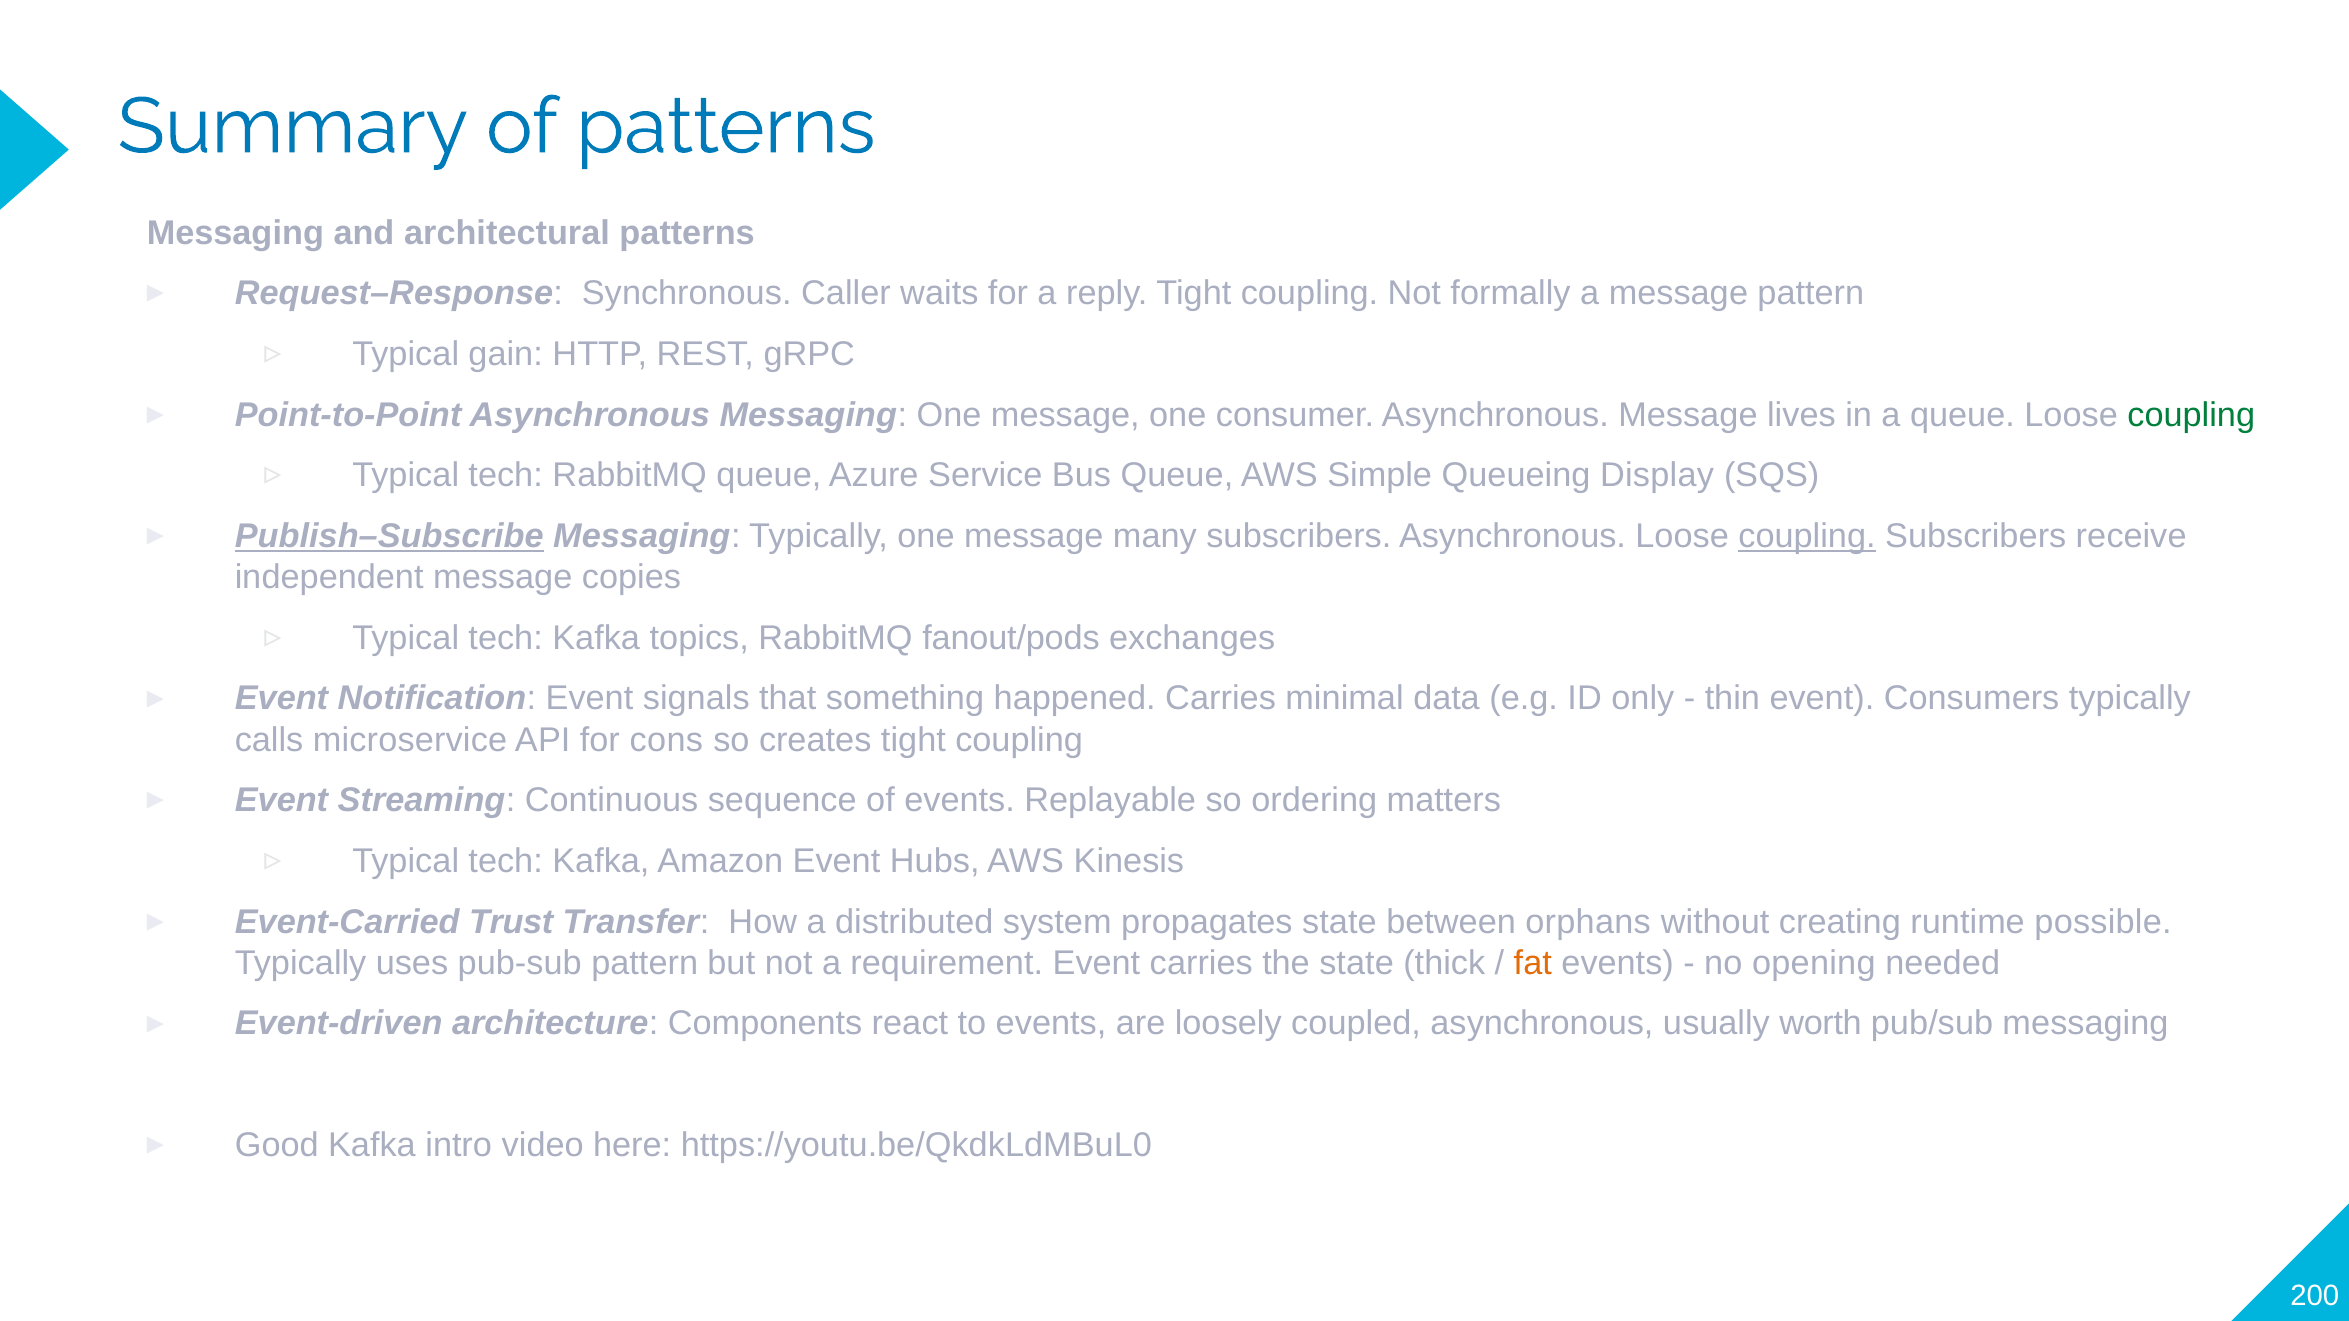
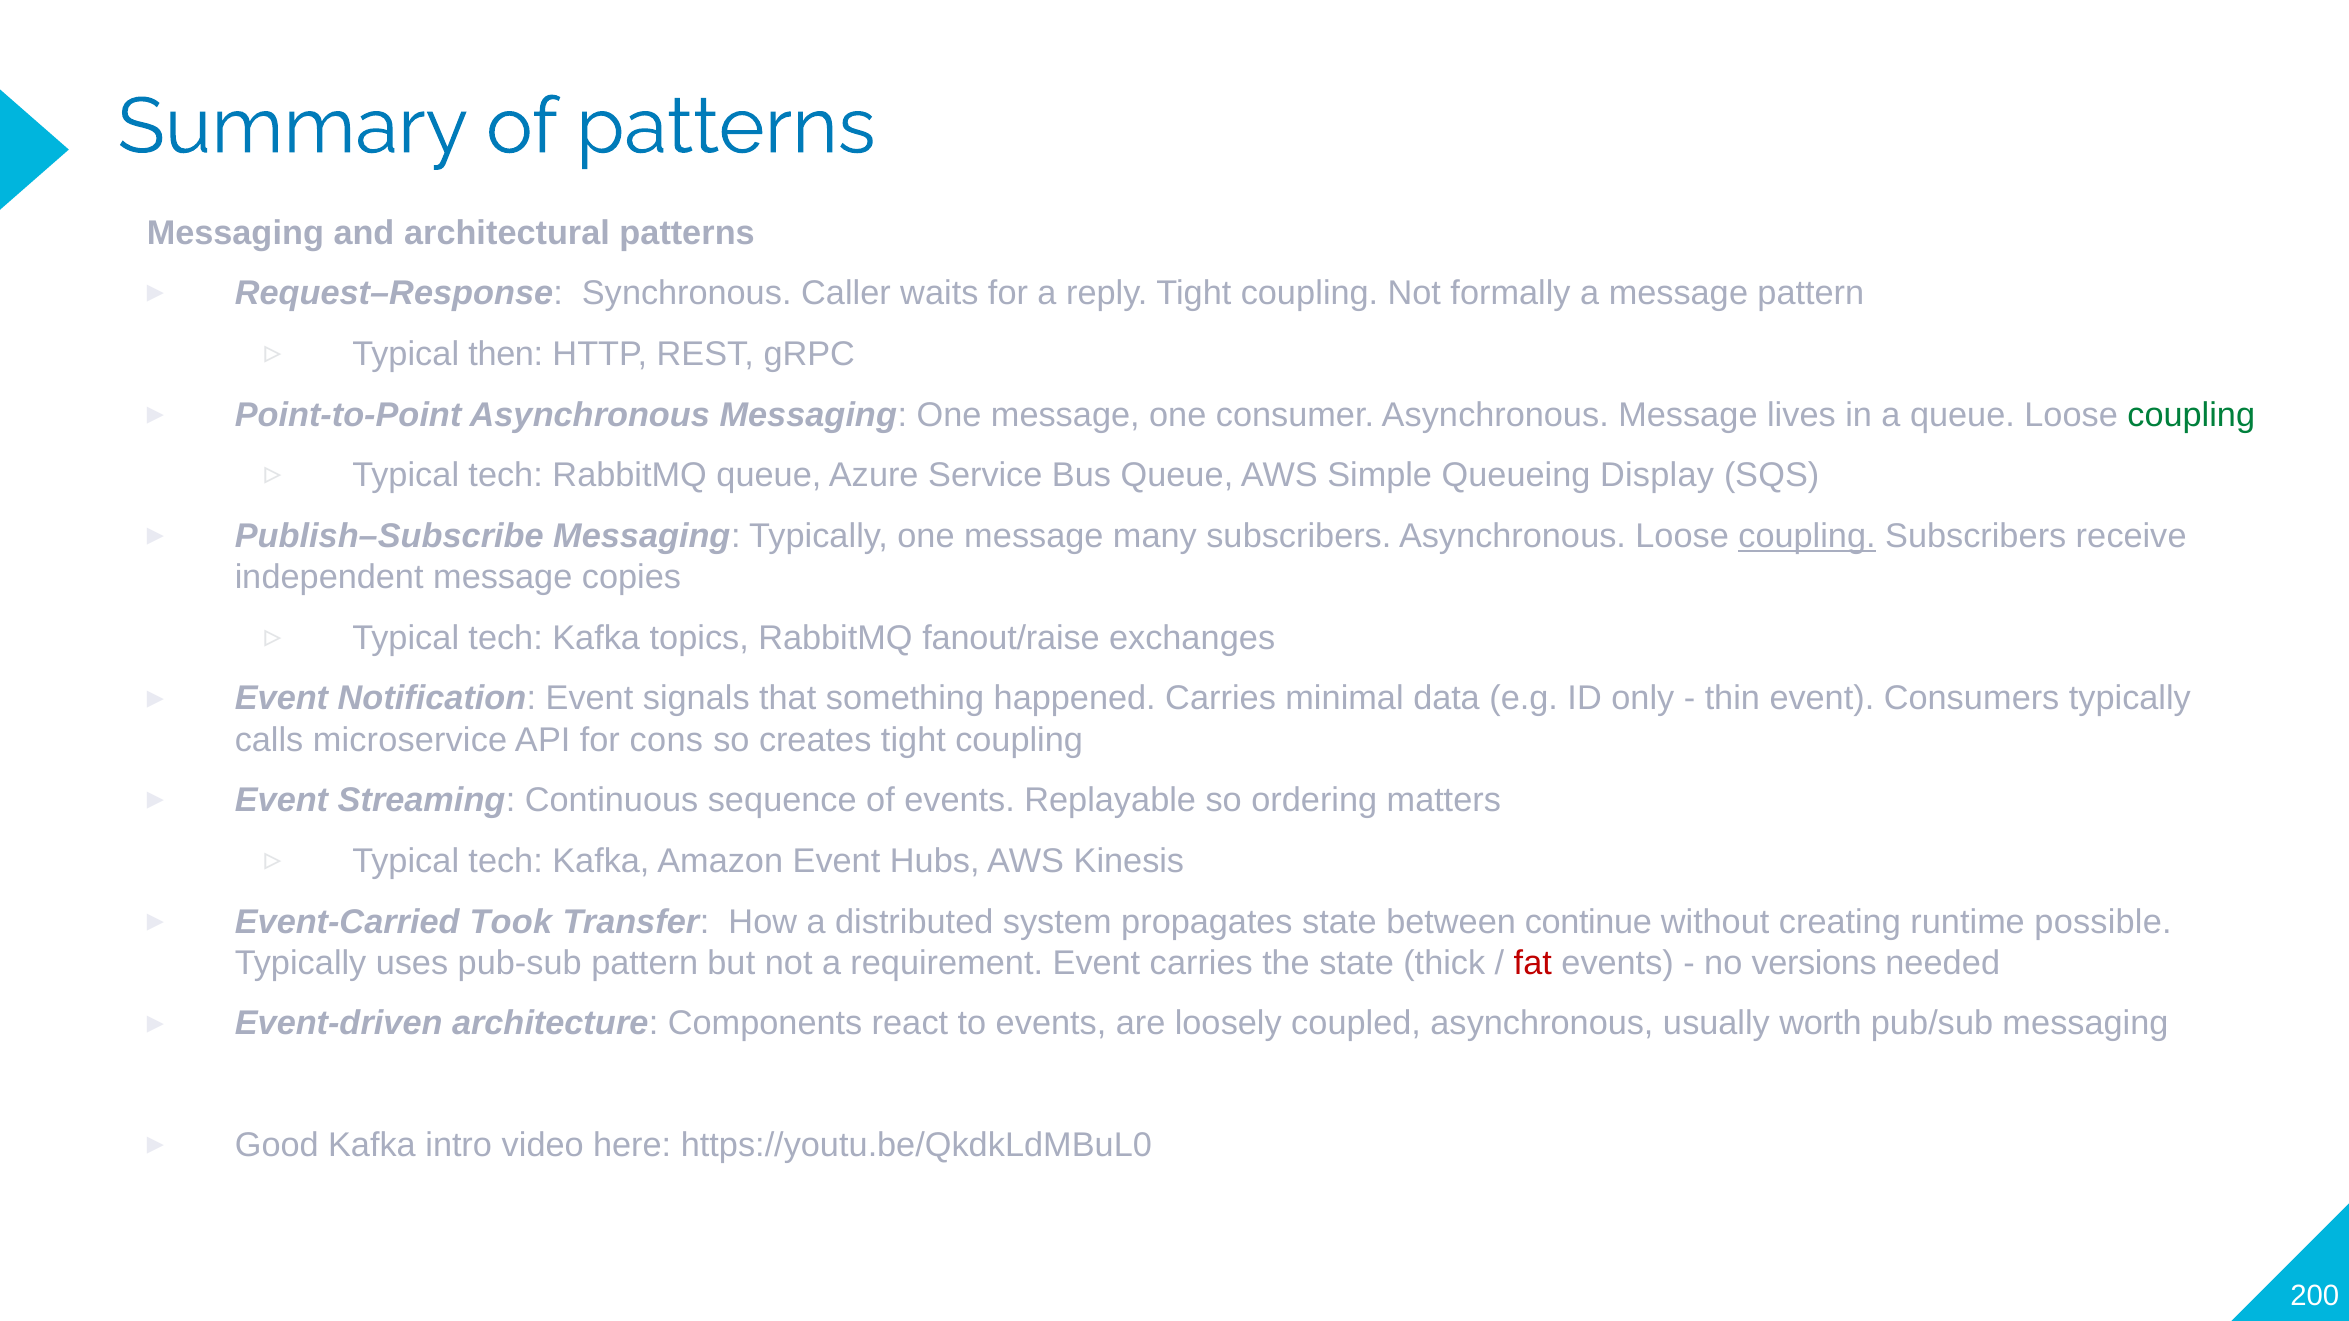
gain: gain -> then (506, 354)
Publish–Subscribe underline: present -> none (389, 536)
fanout/pods: fanout/pods -> fanout/raise (1011, 638)
Trust: Trust -> Took (511, 922)
orphans: orphans -> continue (1588, 922)
fat colour: orange -> red (1533, 963)
opening: opening -> versions (1814, 963)
